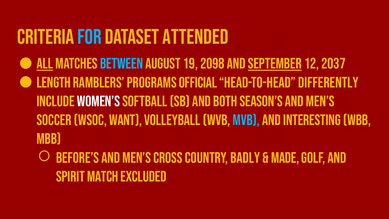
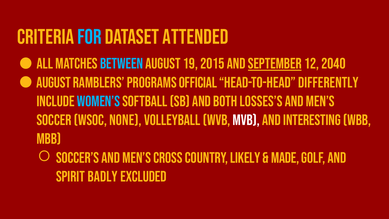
All underline: present -> none (45, 64)
2098: 2098 -> 2015 (212, 64)
2037: 2037 -> 2040 (333, 64)
Length: Length -> August (54, 82)
women’s colour: white -> light blue (98, 101)
season’s: season’s -> losses’s (261, 101)
WANT: WANT -> NONE (125, 120)
MVB colour: light blue -> white (246, 120)
Before’s: Before’s -> Soccer’s (78, 158)
badly: badly -> likely (245, 158)
match: match -> badly (103, 176)
